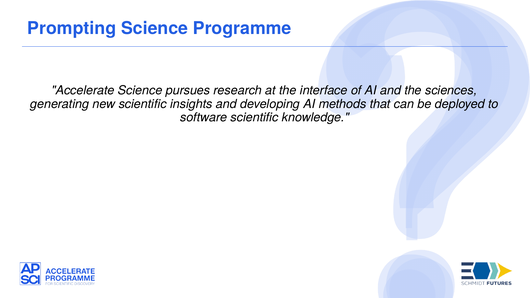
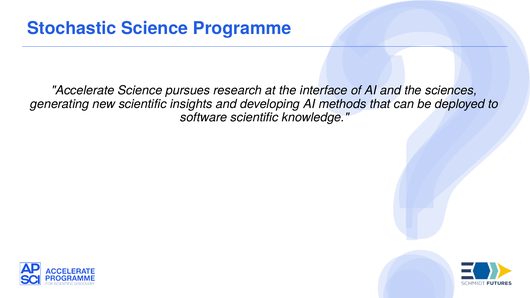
Prompting: Prompting -> Stochastic (72, 28)
